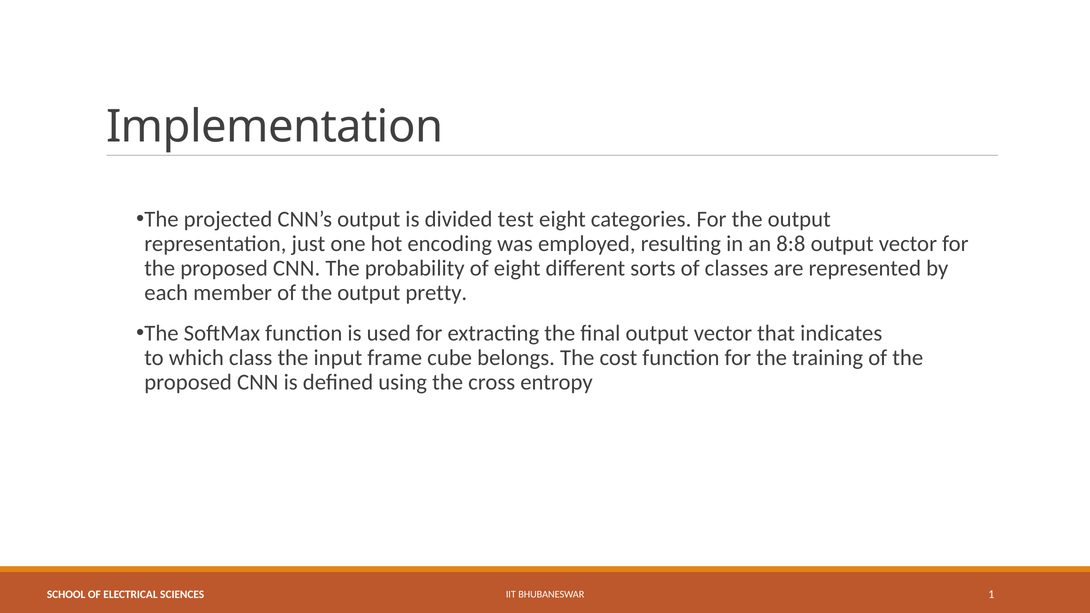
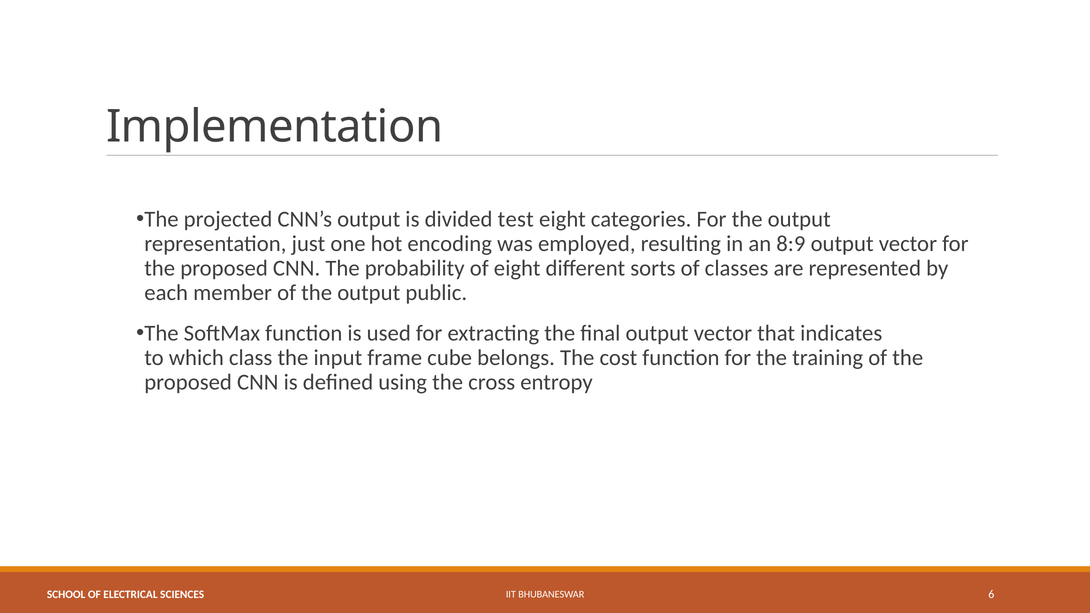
8:8: 8:8 -> 8:9 (791, 244)
pretty: pretty -> public (436, 293)
1: 1 -> 6 (991, 595)
